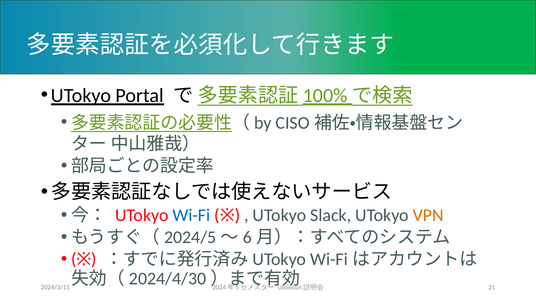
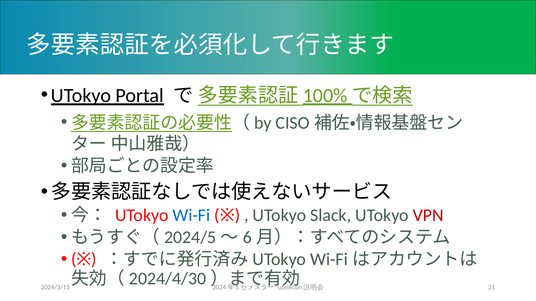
VPN colour: orange -> red (428, 216)
